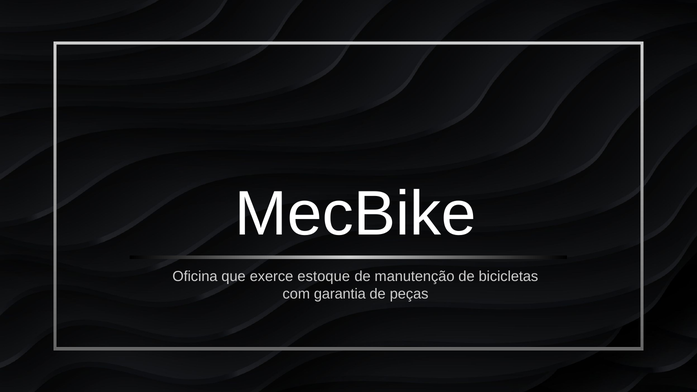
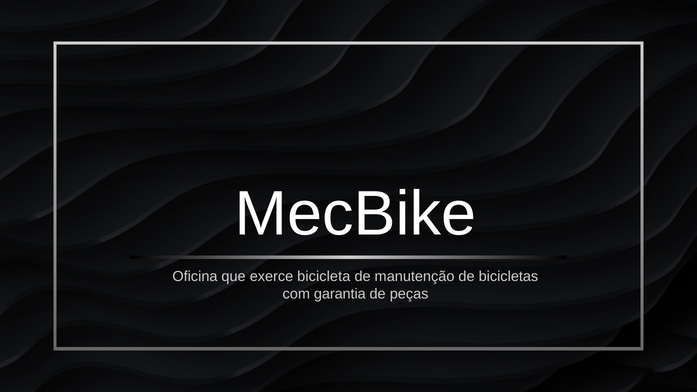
estoque: estoque -> bicicleta (324, 276)
